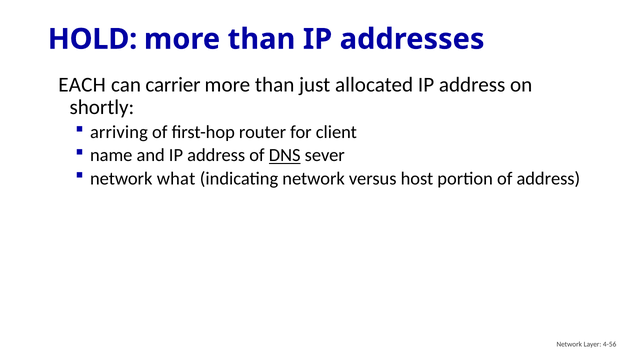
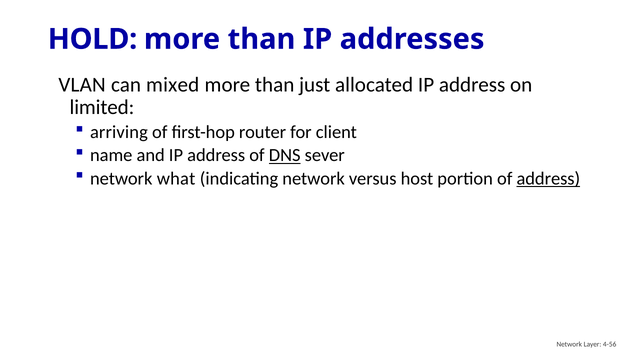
EACH: EACH -> VLAN (82, 85)
carrier: carrier -> mixed (173, 85)
shortly: shortly -> limited (102, 108)
address underline: none -> present (548, 179)
